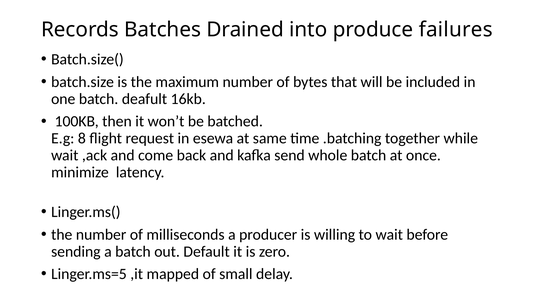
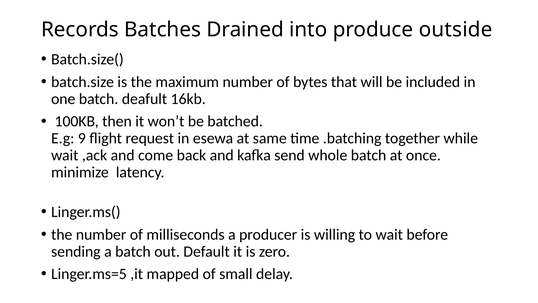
failures: failures -> outside (456, 30)
8: 8 -> 9 (82, 138)
